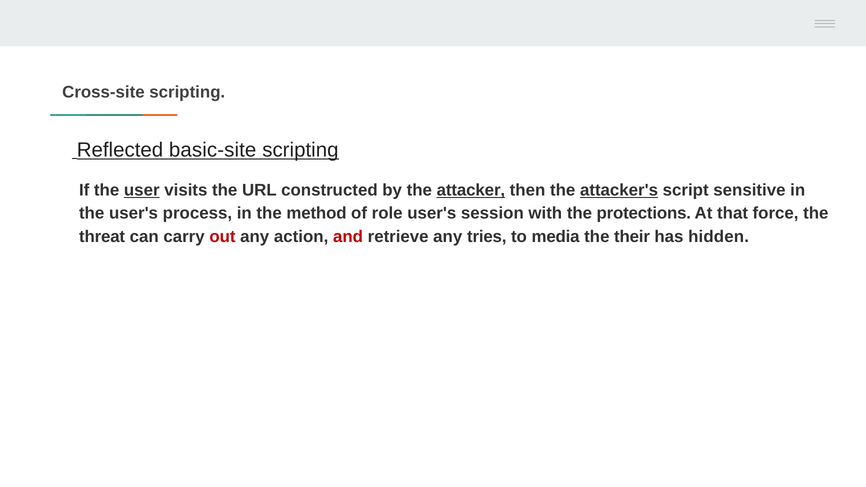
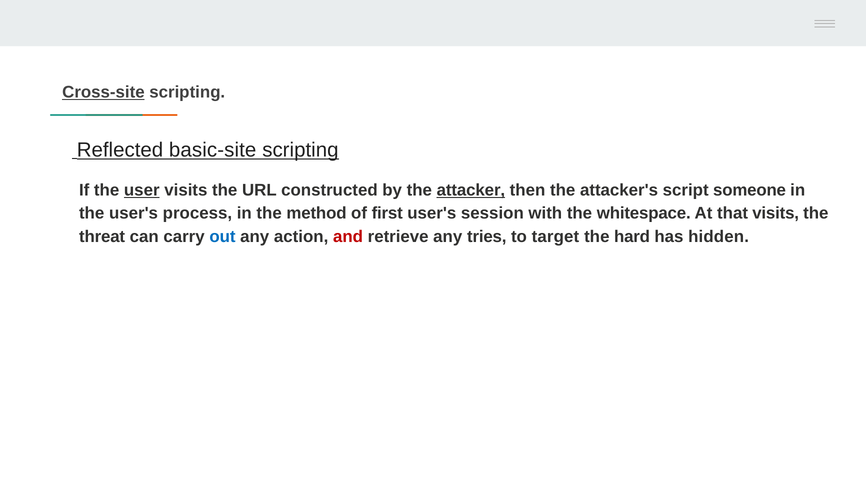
Cross-site underline: none -> present (103, 92)
attacker's underline: present -> none (619, 190)
sensitive: sensitive -> someone (750, 190)
role: role -> first (387, 213)
protections: protections -> whitespace (644, 213)
that force: force -> visits (776, 213)
out colour: red -> blue (222, 237)
media: media -> target (555, 237)
their: their -> hard (632, 237)
